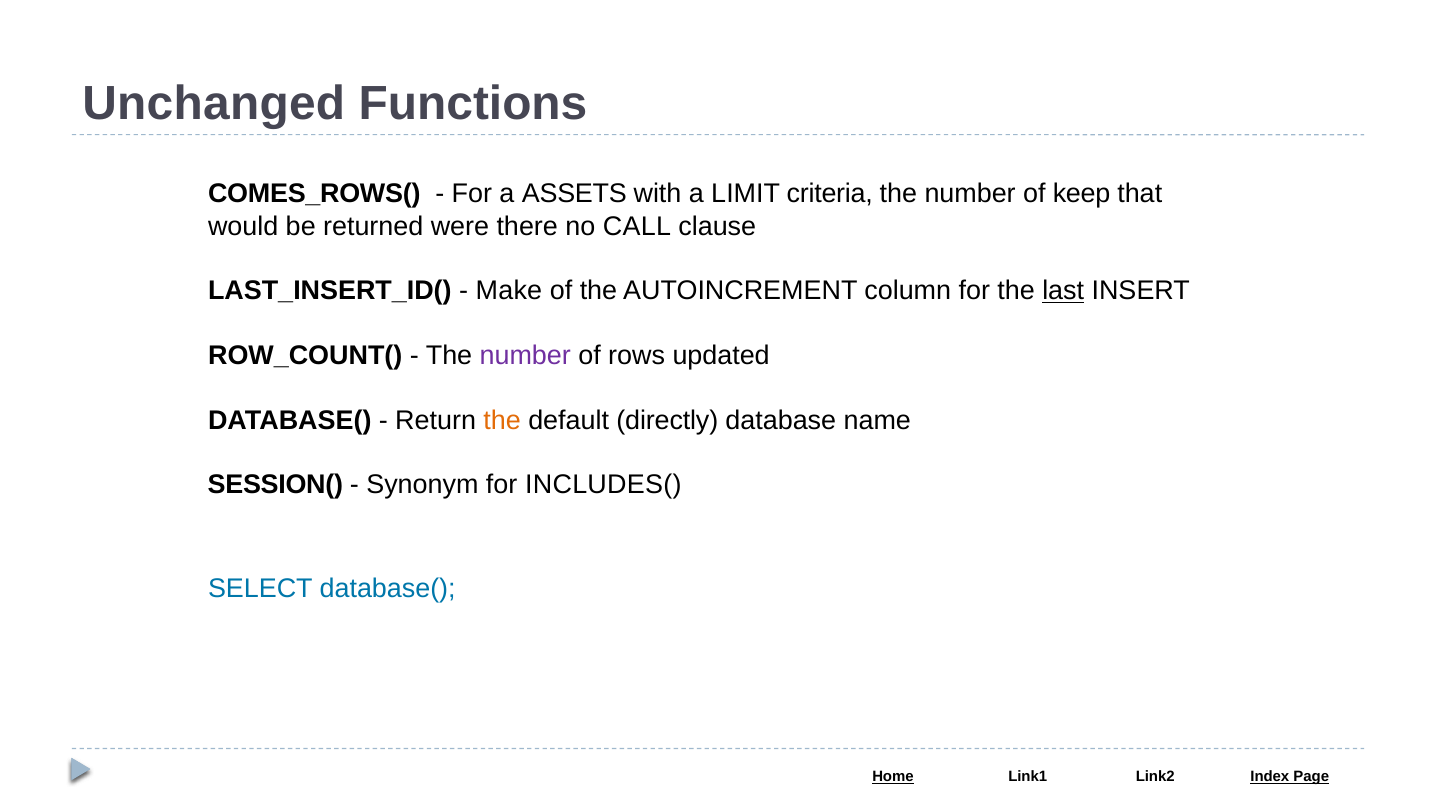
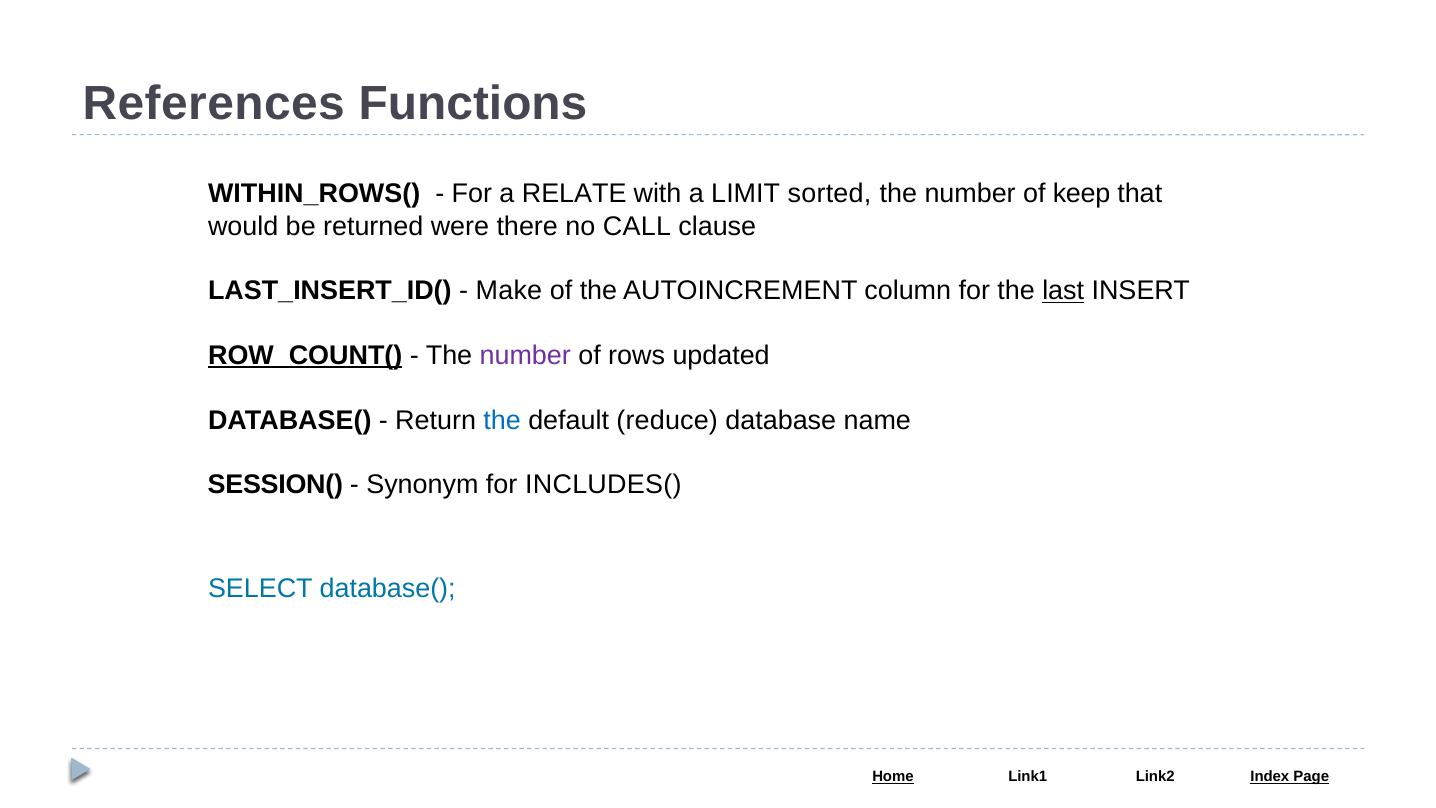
Unchanged: Unchanged -> References (214, 103)
COMES_ROWS(: COMES_ROWS( -> WITHIN_ROWS( (314, 194)
ASSETS: ASSETS -> RELATE (574, 194)
criteria: criteria -> sorted (829, 194)
ROW_COUNT( underline: none -> present (305, 355)
the colour: orange -> blue (502, 420)
directly: directly -> reduce (667, 420)
